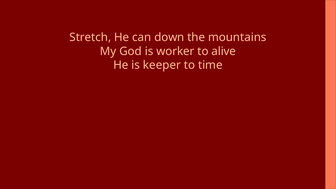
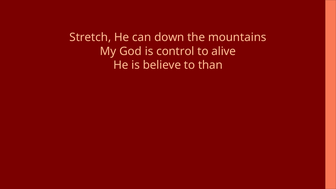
worker: worker -> control (175, 51)
keeper: keeper -> believe (162, 65)
time: time -> than (210, 65)
